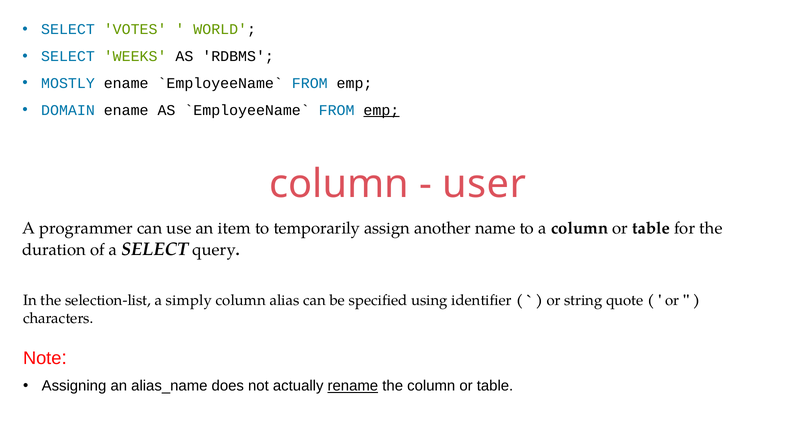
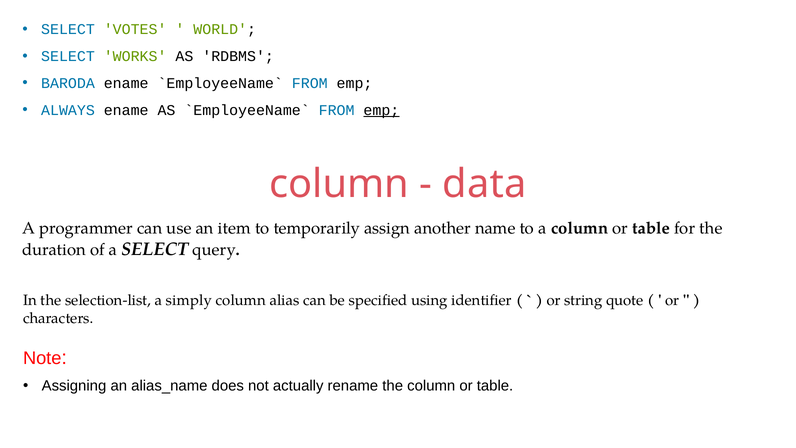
WEEKS: WEEKS -> WORKS (135, 56)
MOSTLY: MOSTLY -> BARODA (68, 83)
DOMAIN: DOMAIN -> ALWAYS (68, 110)
user: user -> data (484, 184)
rename underline: present -> none (353, 386)
